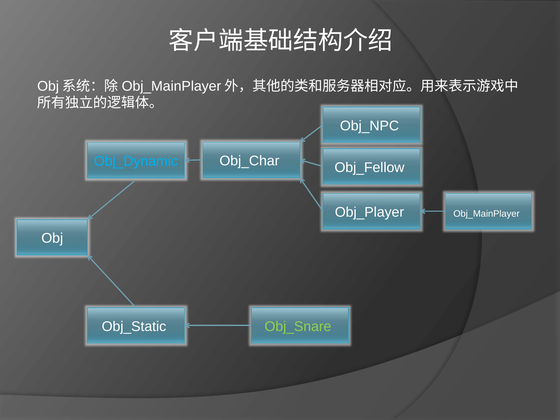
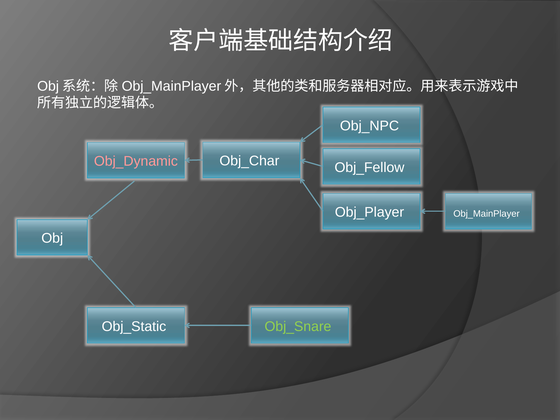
Obj_Dynamic colour: light blue -> pink (136, 161)
